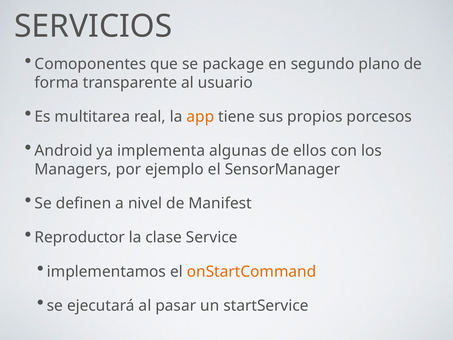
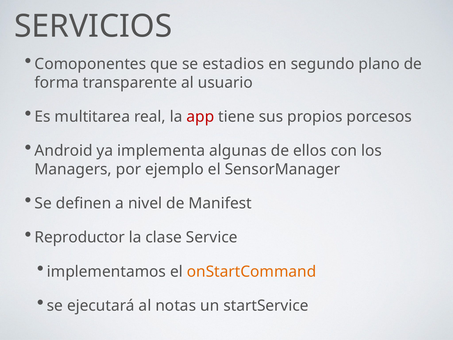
package: package -> estadios (233, 64)
app colour: orange -> red (200, 117)
pasar: pasar -> notas (176, 306)
